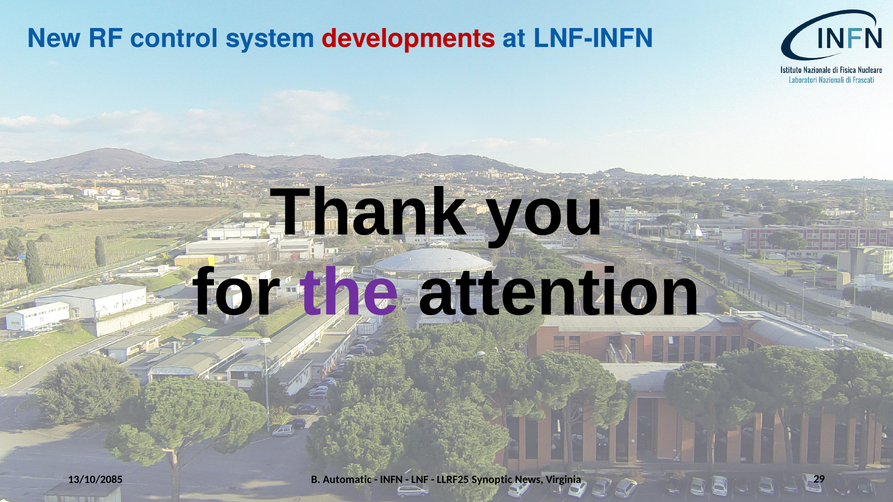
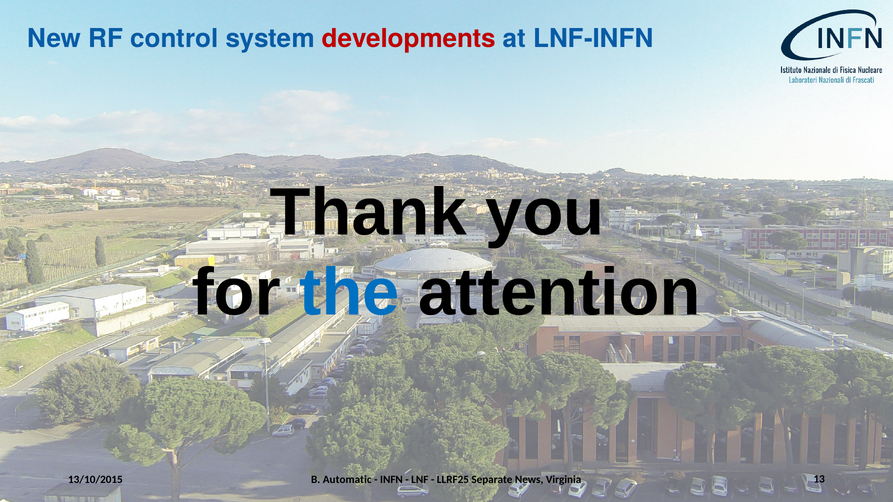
the colour: purple -> blue (349, 293)
13/10/2085: 13/10/2085 -> 13/10/2015 (95, 480)
Synoptic: Synoptic -> Separate (492, 480)
29: 29 -> 13 (819, 480)
